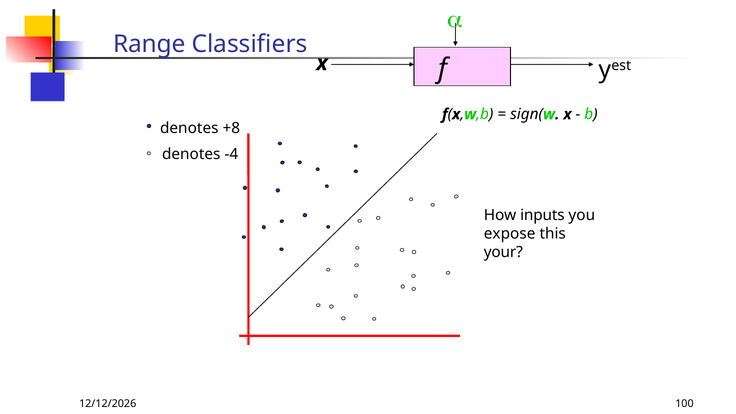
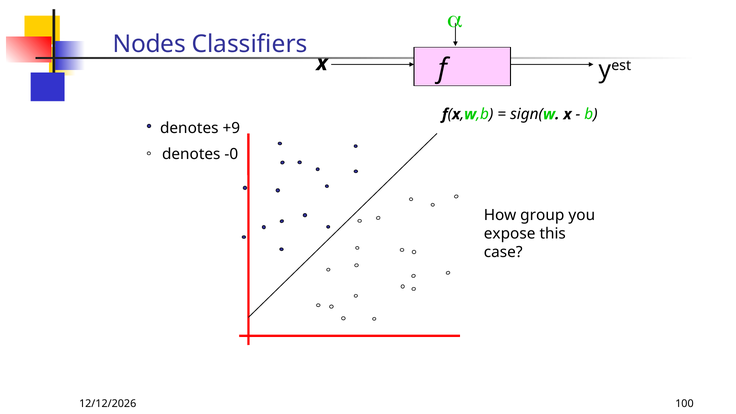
Range: Range -> Nodes (149, 44)
+8: +8 -> +9 (231, 128)
-4: -4 -> -0 (231, 154)
inputs: inputs -> group (542, 215)
your: your -> case (503, 252)
